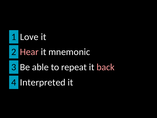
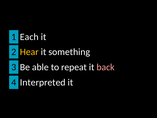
Love: Love -> Each (29, 37)
Hear colour: pink -> yellow (29, 52)
mnemonic: mnemonic -> something (69, 52)
